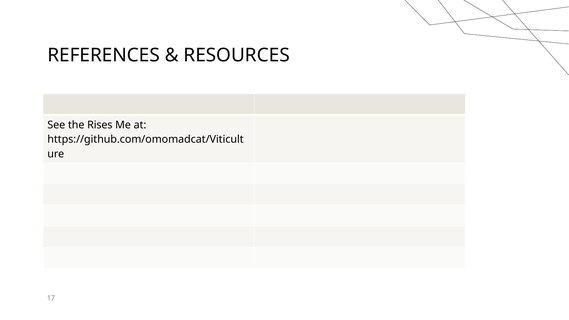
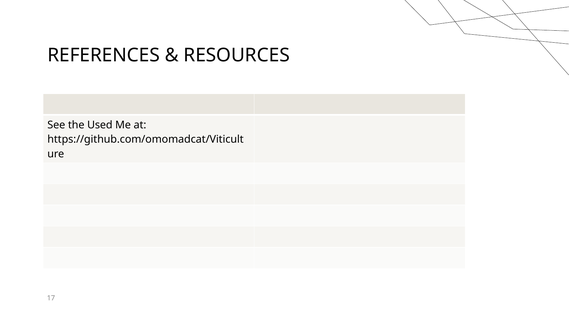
Rises: Rises -> Used (100, 125)
